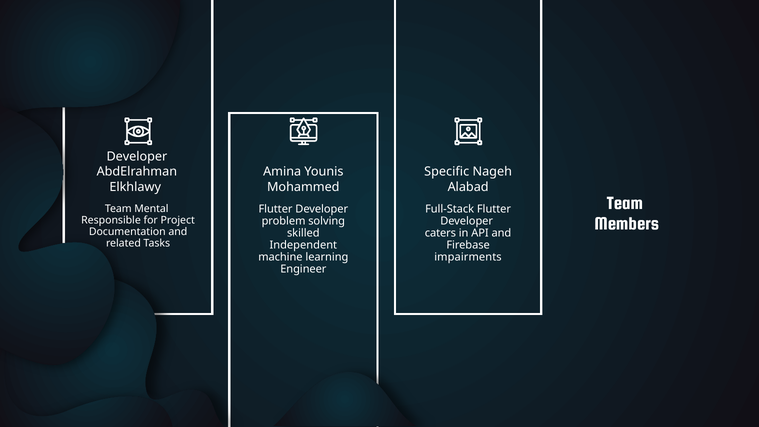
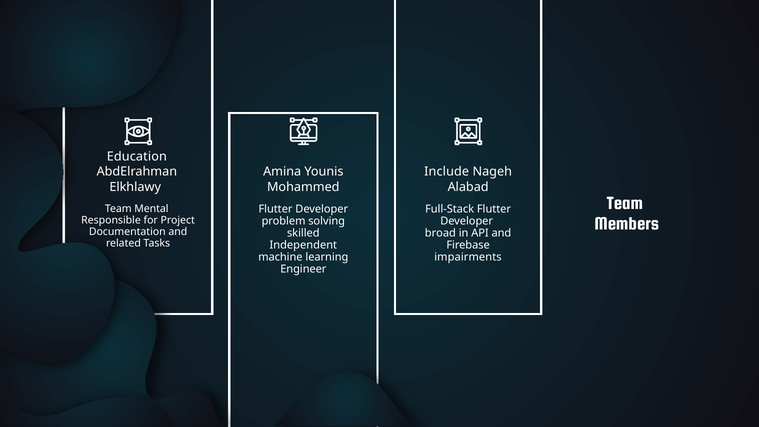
Developer: Developer -> Education (137, 157)
Specific: Specific -> Include (447, 172)
caters: caters -> broad (440, 233)
